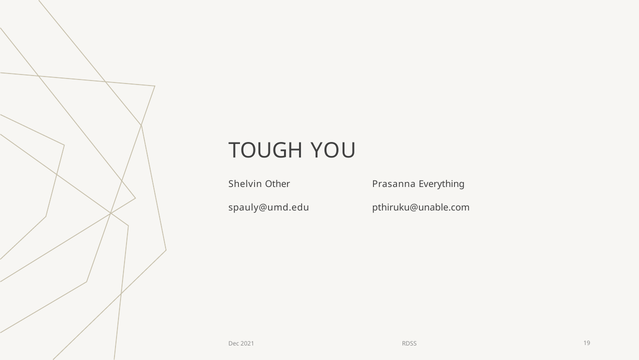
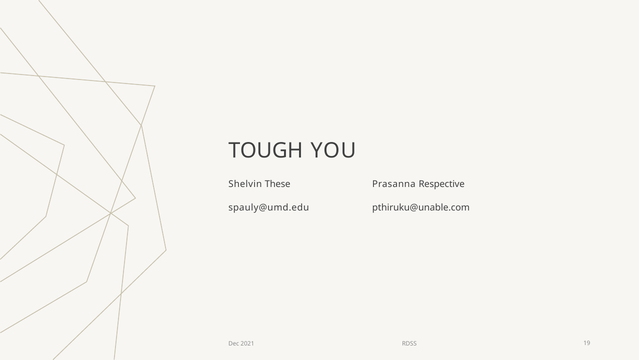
Other: Other -> These (278, 184)
Everything: Everything -> Respective (442, 184)
